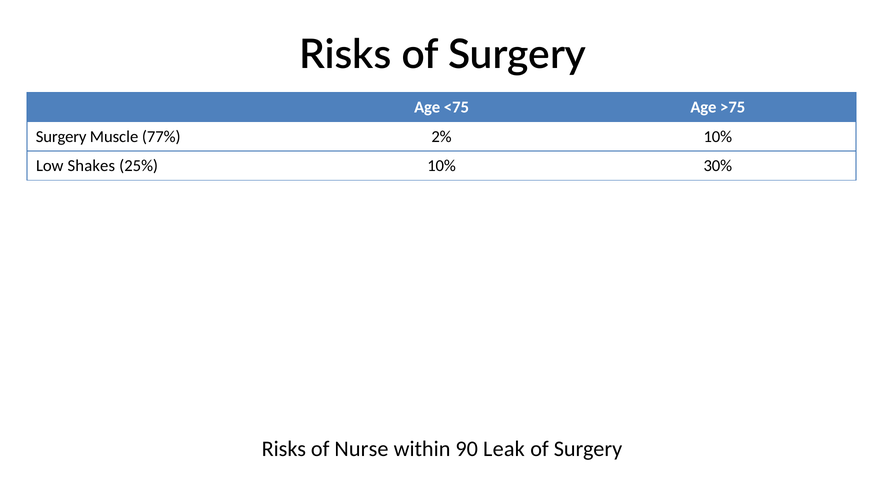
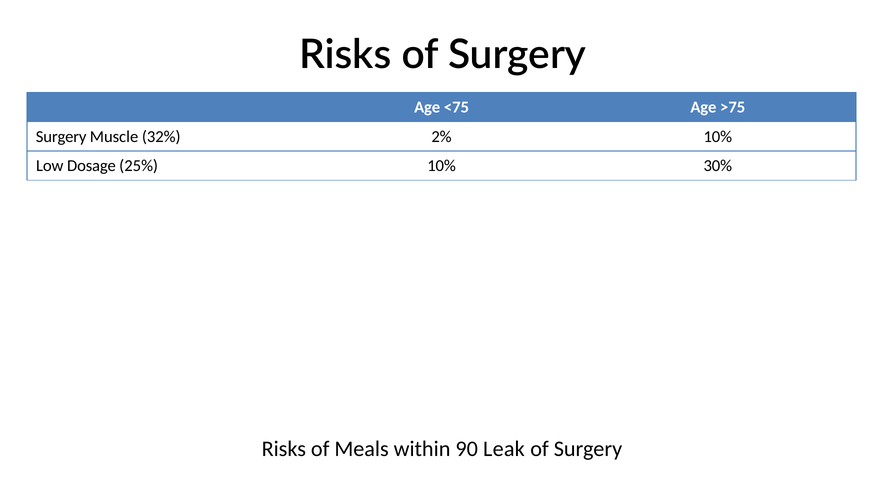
77%: 77% -> 32% (161, 136)
Shakes: Shakes -> Dosage (91, 166)
Nurse: Nurse -> Meals (362, 448)
